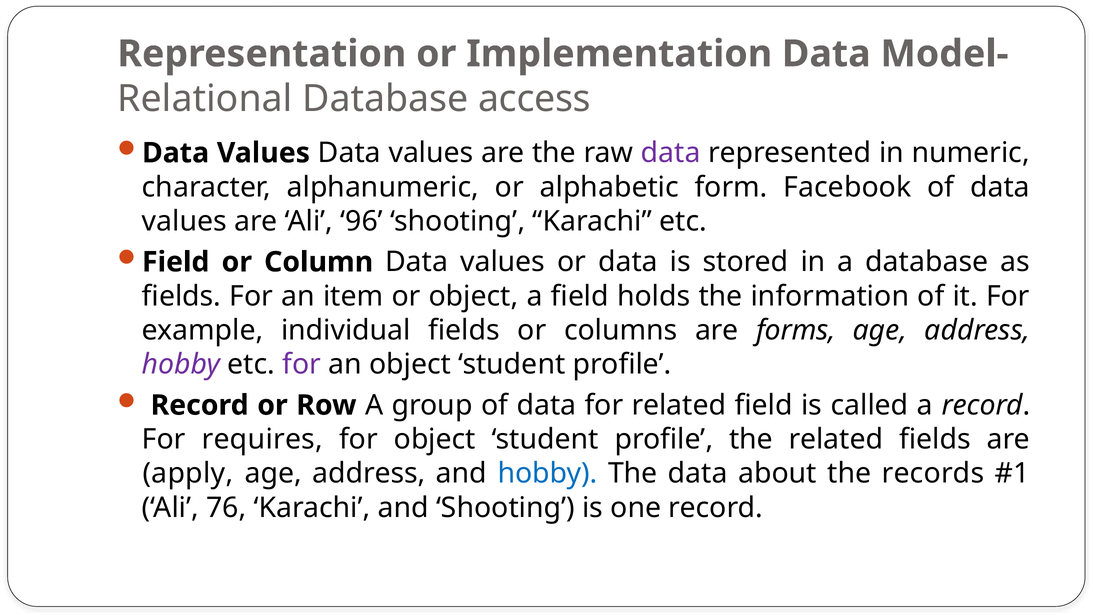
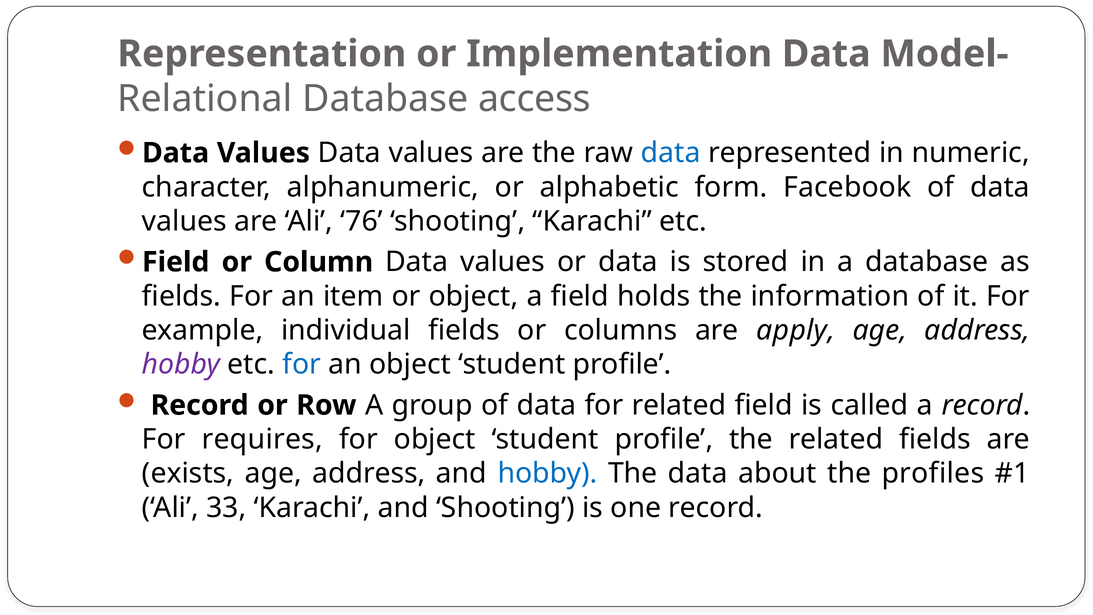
data colour: purple -> blue (671, 153)
96: 96 -> 76 (362, 221)
forms: forms -> apply (796, 330)
for colour: purple -> blue (302, 364)
apply: apply -> exists (188, 473)
records: records -> profiles (933, 473)
76: 76 -> 33 (226, 508)
